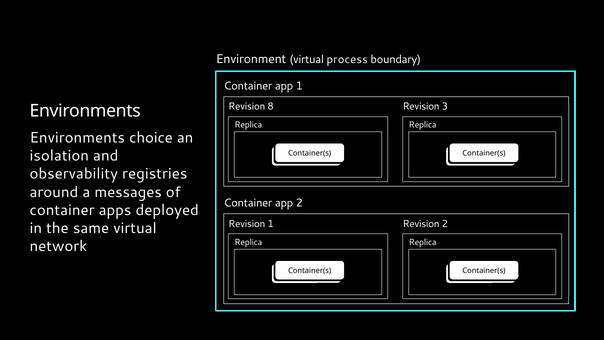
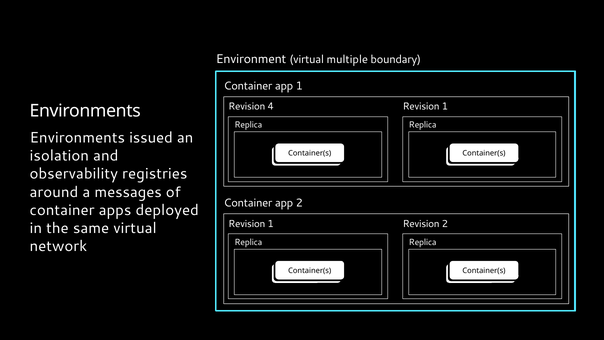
process: process -> multiple (347, 59)
8: 8 -> 4 (271, 106)
3: 3 -> 1 (445, 106)
choice: choice -> issued (151, 138)
